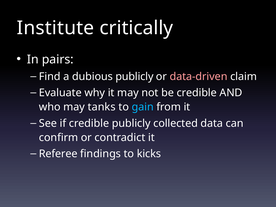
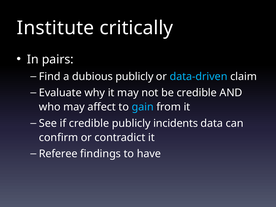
data-driven colour: pink -> light blue (199, 76)
tanks: tanks -> affect (102, 107)
collected: collected -> incidents (176, 123)
kicks: kicks -> have (149, 154)
